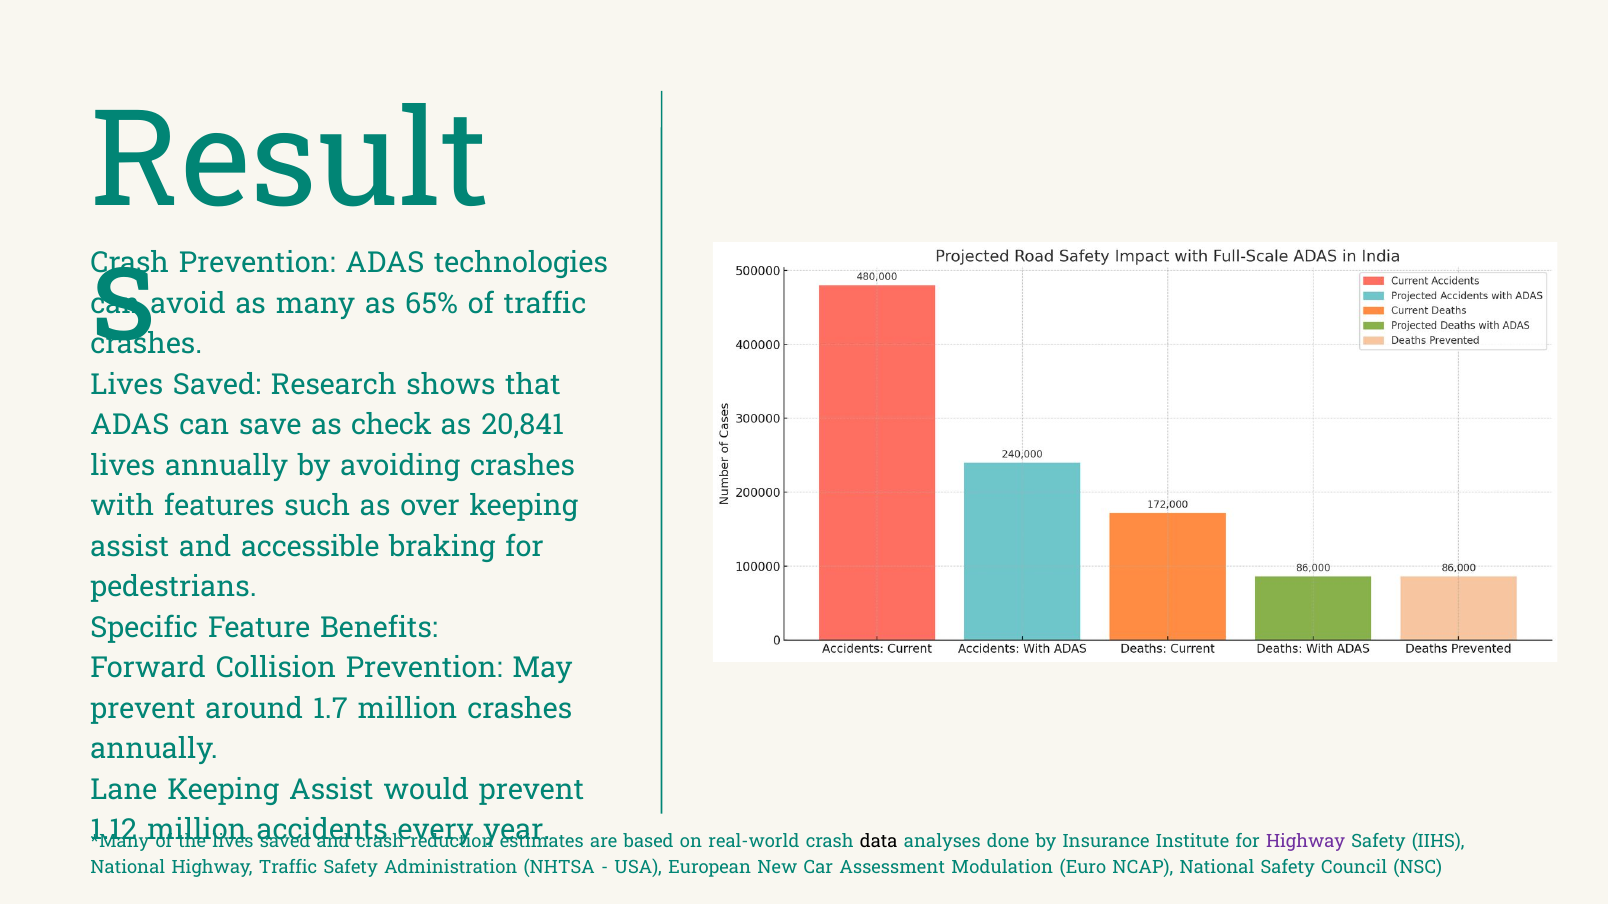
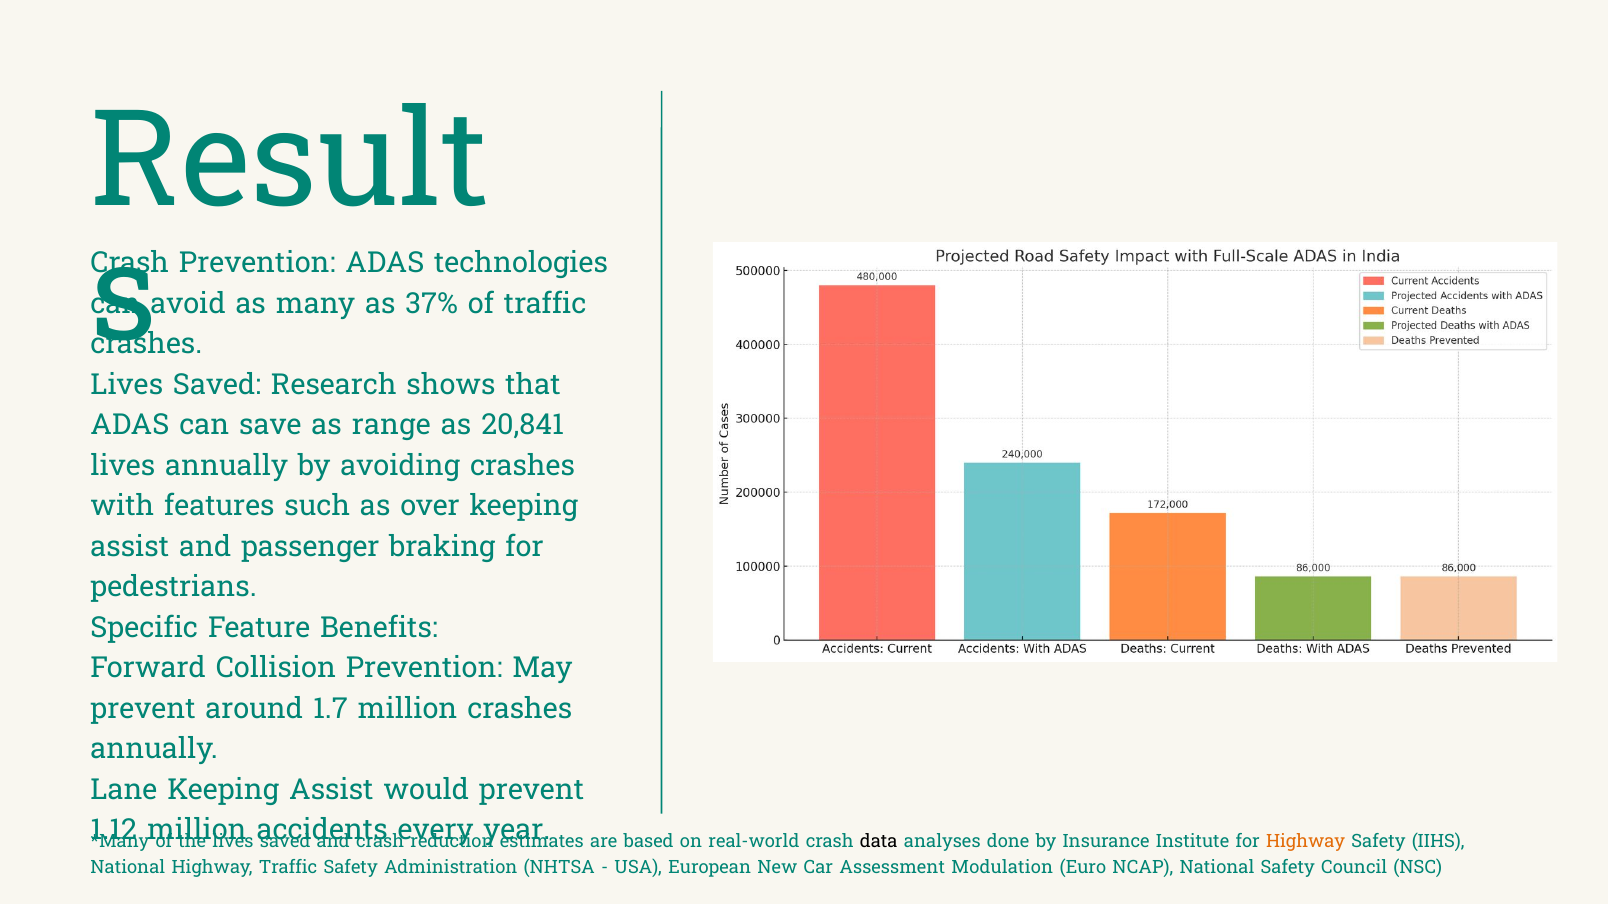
65%: 65% -> 37% (432, 304)
check: check -> range (391, 425)
accessible: accessible -> passenger (310, 547)
Highway colour: purple -> orange (1306, 842)
